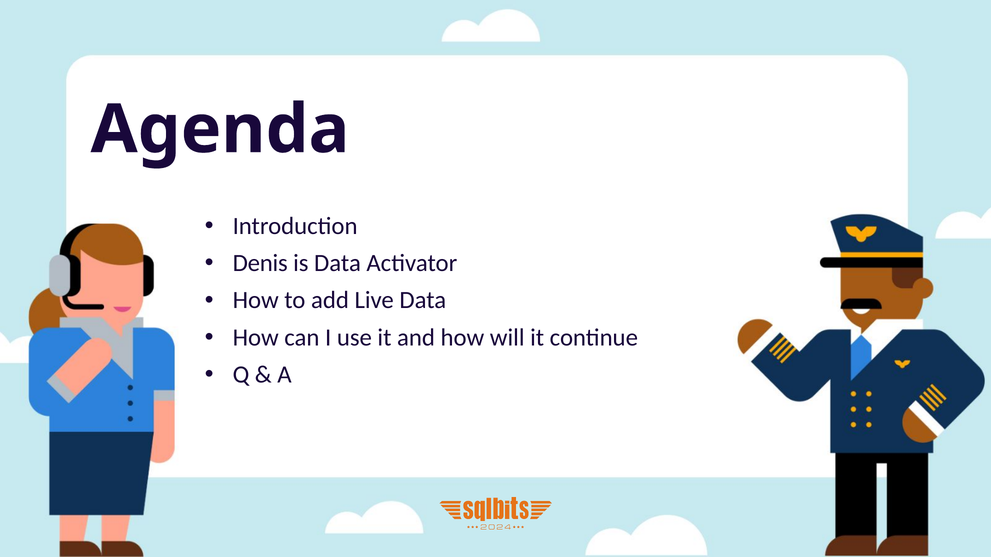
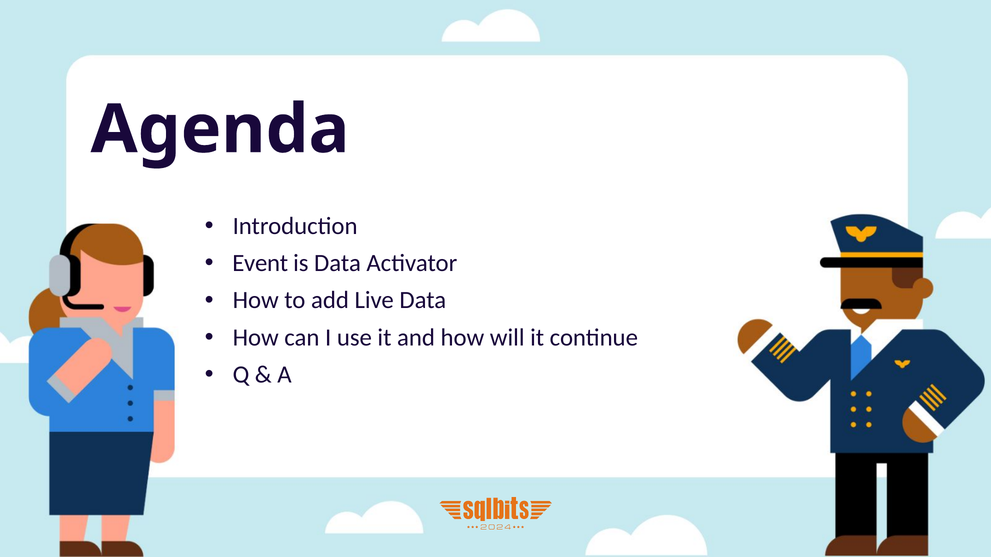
Denis: Denis -> Event (260, 263)
